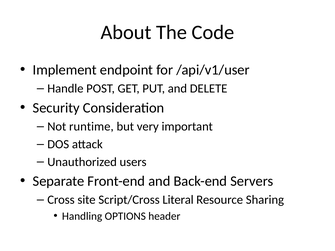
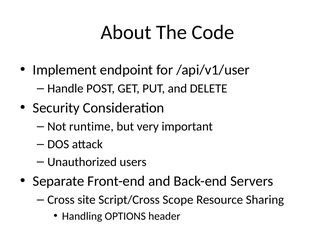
Literal: Literal -> Scope (178, 200)
